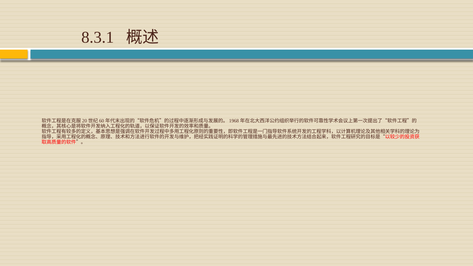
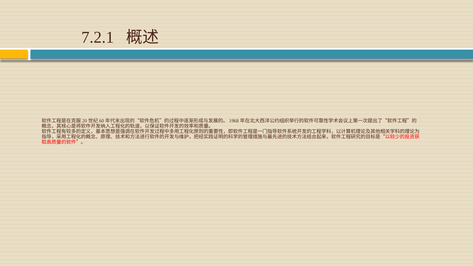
8.3.1: 8.3.1 -> 7.2.1 (98, 37)
